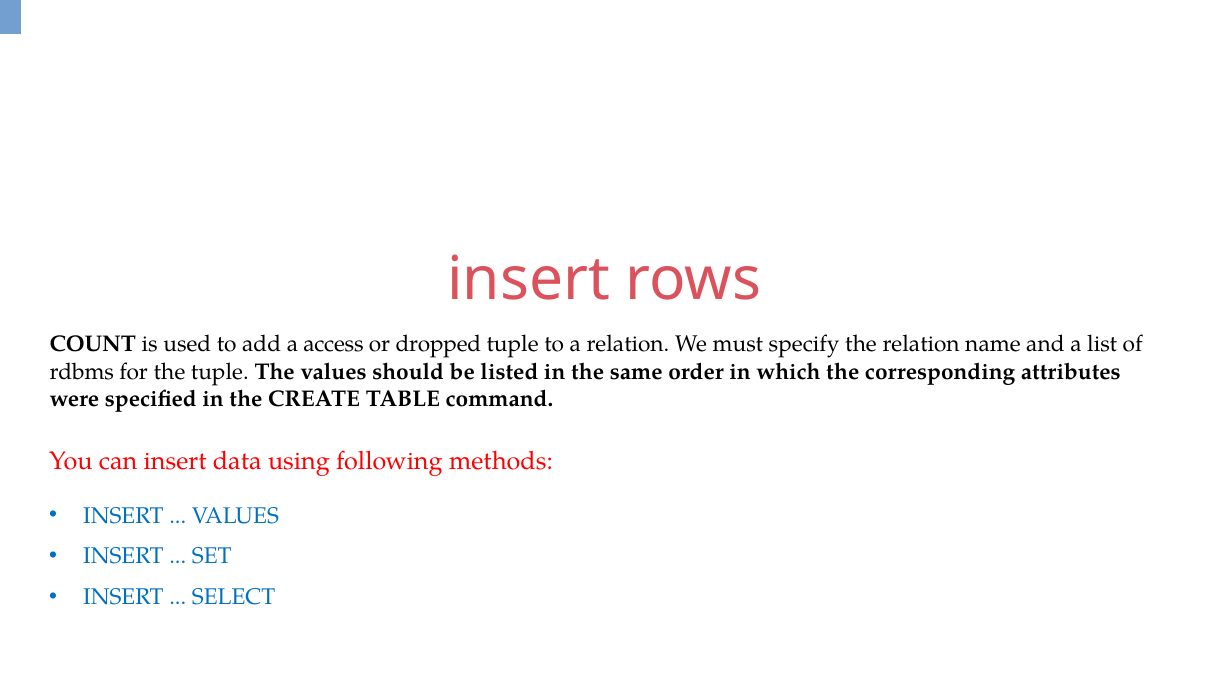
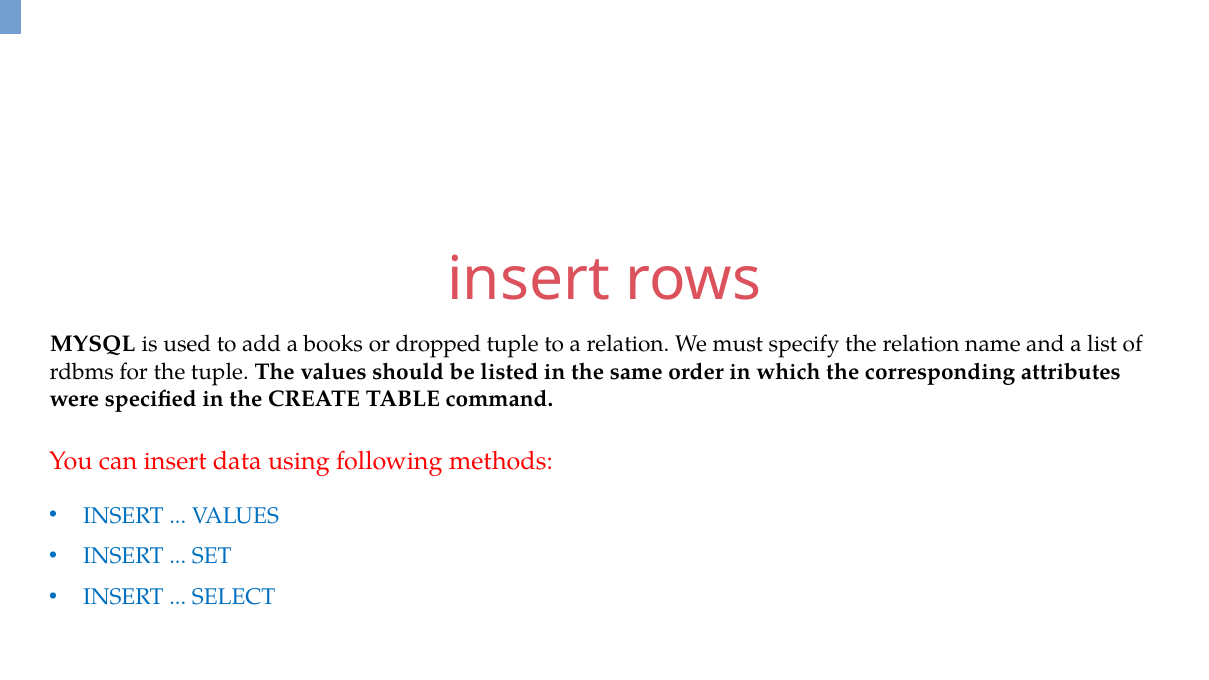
COUNT: COUNT -> MYSQL (93, 345)
access: access -> books (333, 345)
